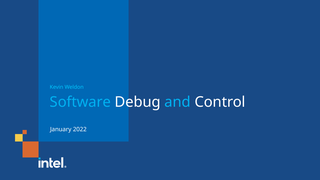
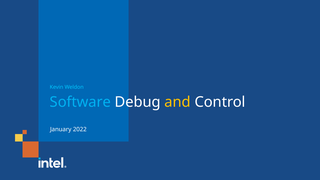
and colour: light blue -> yellow (178, 102)
